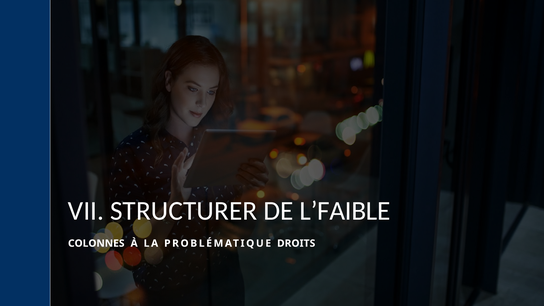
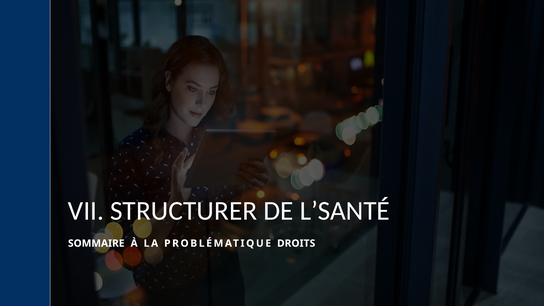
L’FAIBLE: L’FAIBLE -> L’SANTÉ (345, 211)
COLONNES: COLONNES -> SOMMAIRE (96, 243)
